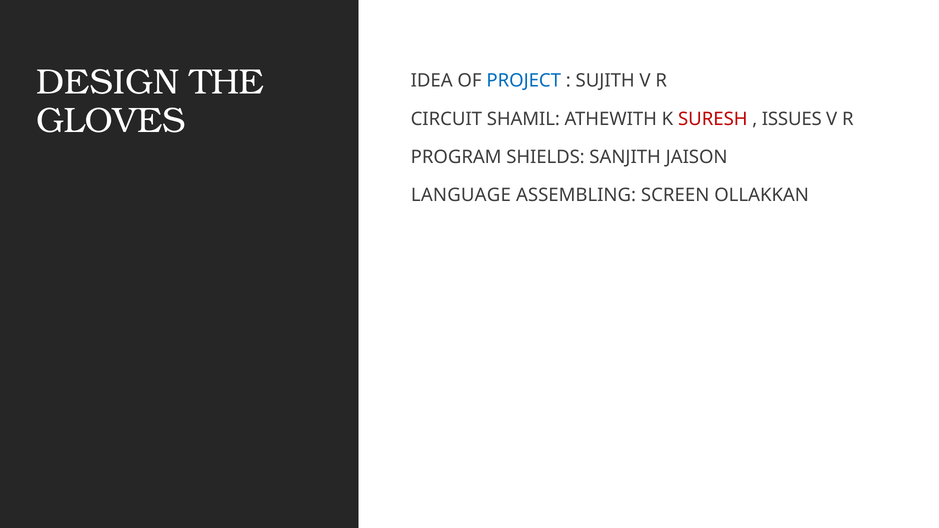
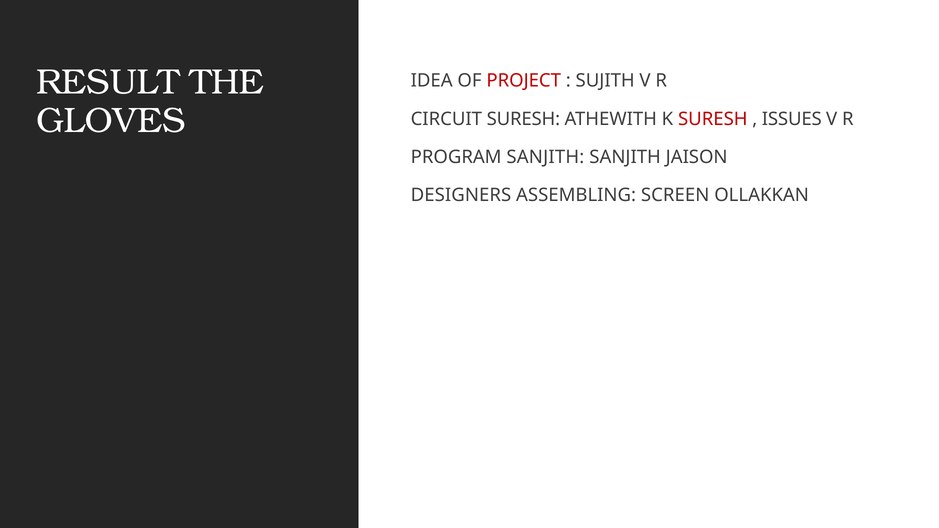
DESIGN: DESIGN -> RESULT (108, 82)
PROJECT colour: blue -> red (524, 81)
CIRCUIT SHAMIL: SHAMIL -> SURESH (523, 119)
PROGRAM SHIELDS: SHIELDS -> SANJITH (545, 157)
LANGUAGE: LANGUAGE -> DESIGNERS (461, 195)
